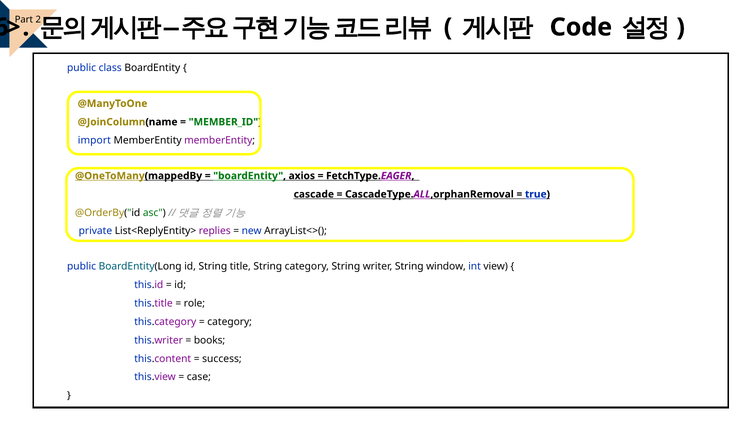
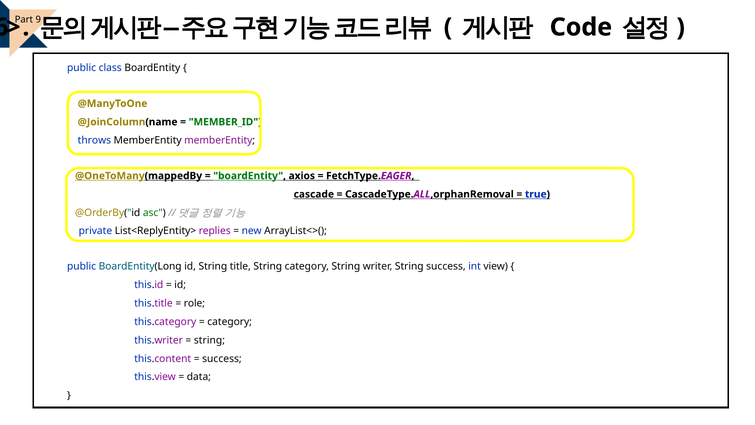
2: 2 -> 9 (38, 19)
import: import -> throws (94, 140)
String window: window -> success (446, 266)
books: books -> string (209, 340)
case: case -> data (199, 377)
